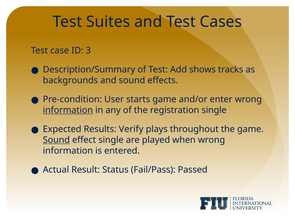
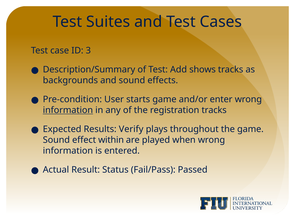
registration single: single -> tracks (214, 110)
Sound underline: present -> none (56, 140)
effect single: single -> within (111, 140)
